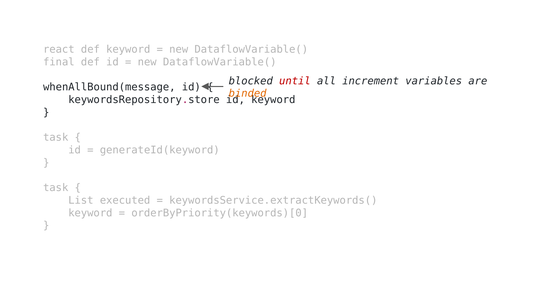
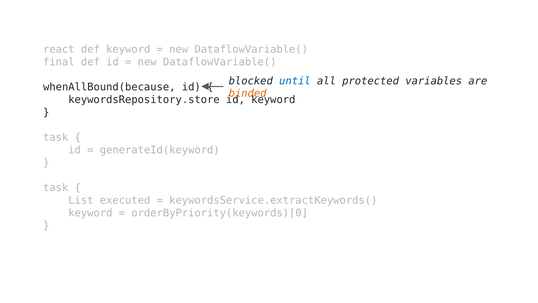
until colour: red -> blue (295, 81)
increment: increment -> protected (371, 81)
whenAllBound(message: whenAllBound(message -> whenAllBound(because (109, 87)
